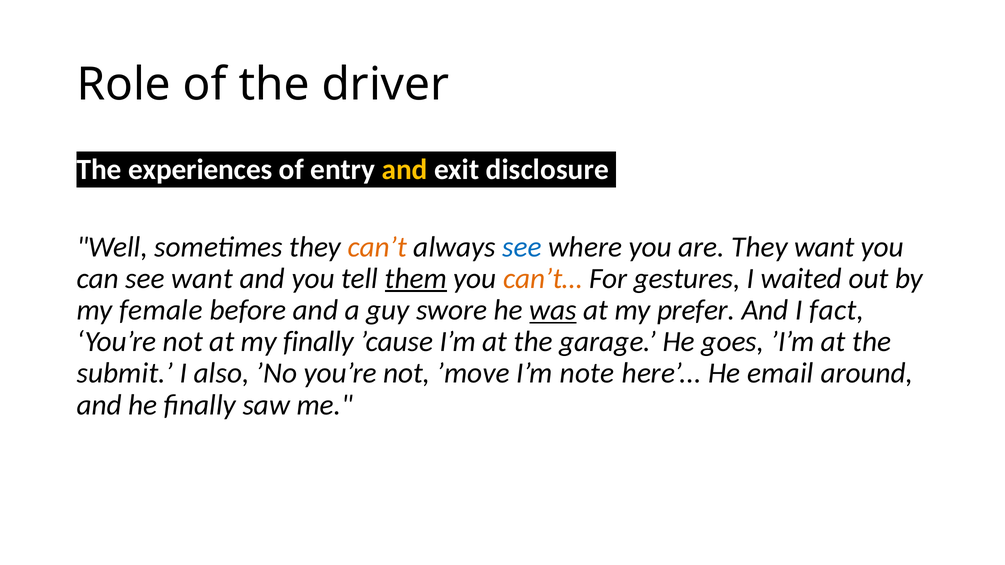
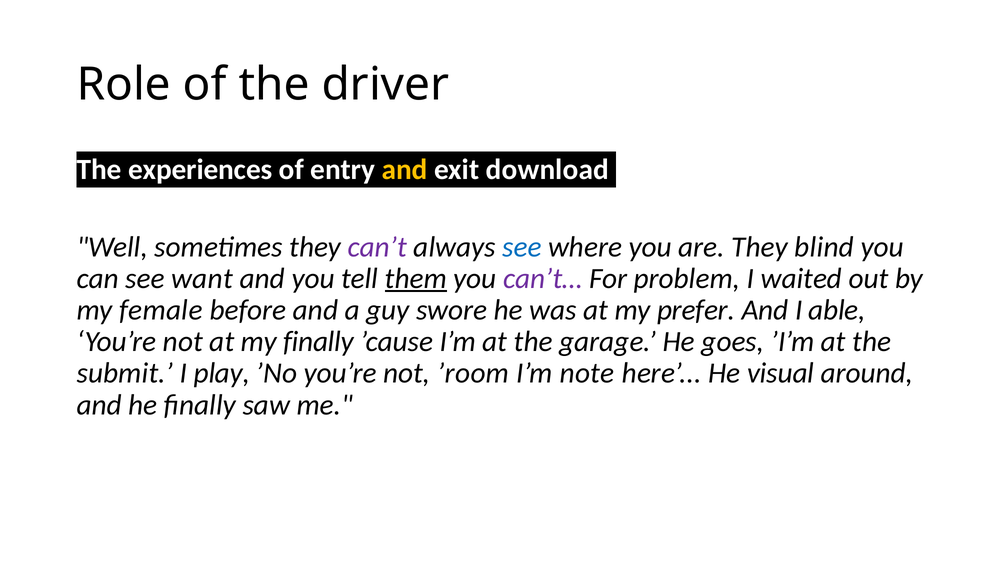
disclosure: disclosure -> download (547, 170)
can’t colour: orange -> purple (377, 247)
They want: want -> blind (824, 247)
can’t… colour: orange -> purple (543, 279)
gestures: gestures -> problem (687, 279)
was underline: present -> none (553, 310)
fact: fact -> able (837, 310)
also: also -> play (222, 373)
’move: ’move -> ’room (473, 373)
email: email -> visual (781, 373)
